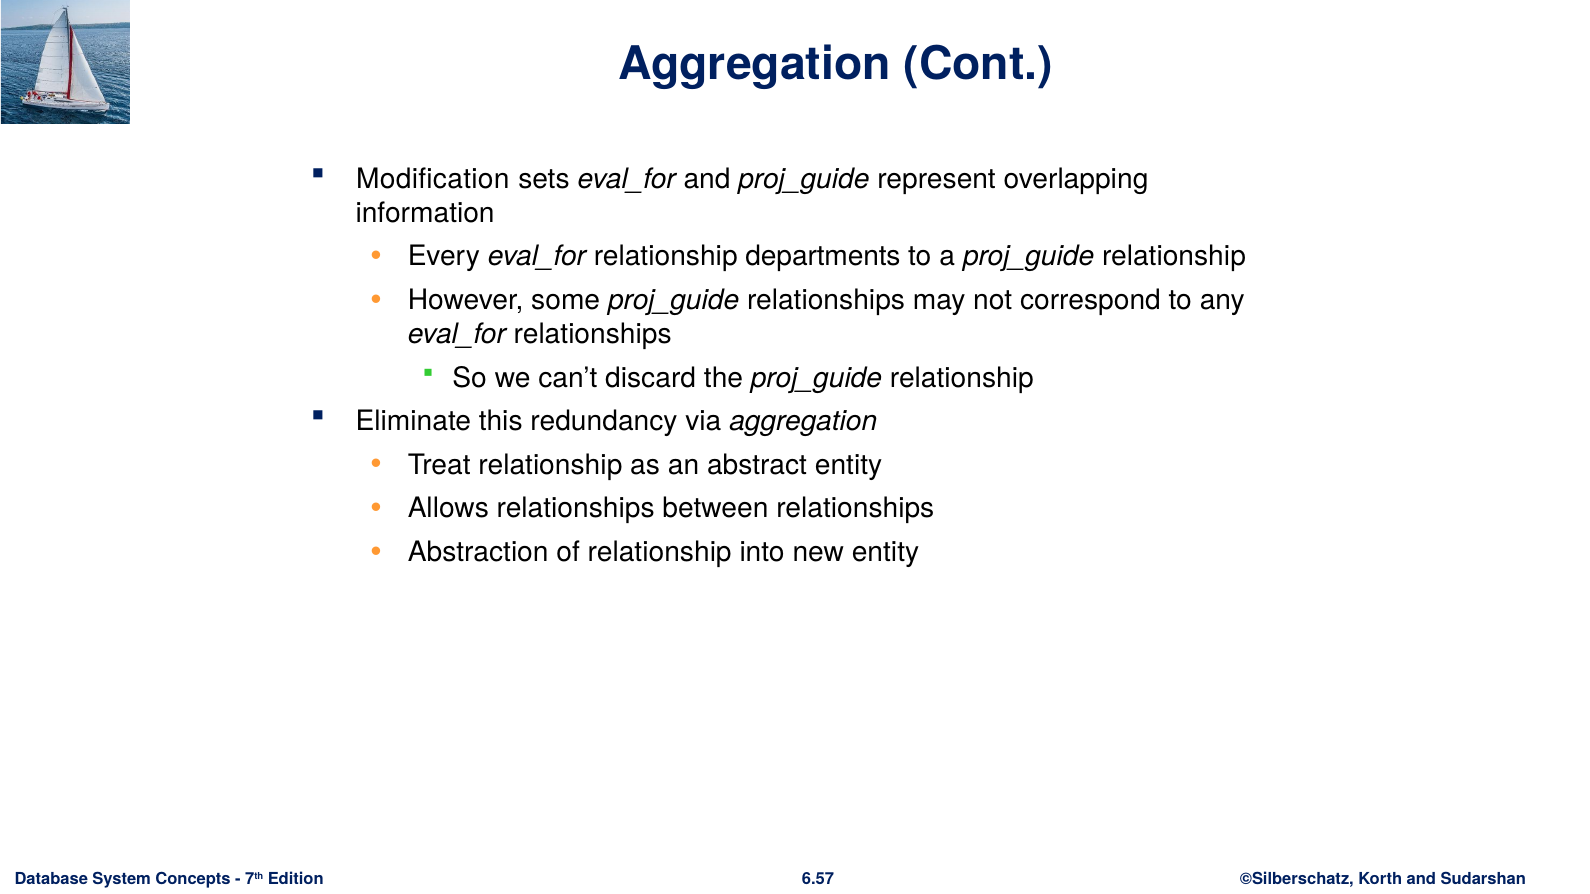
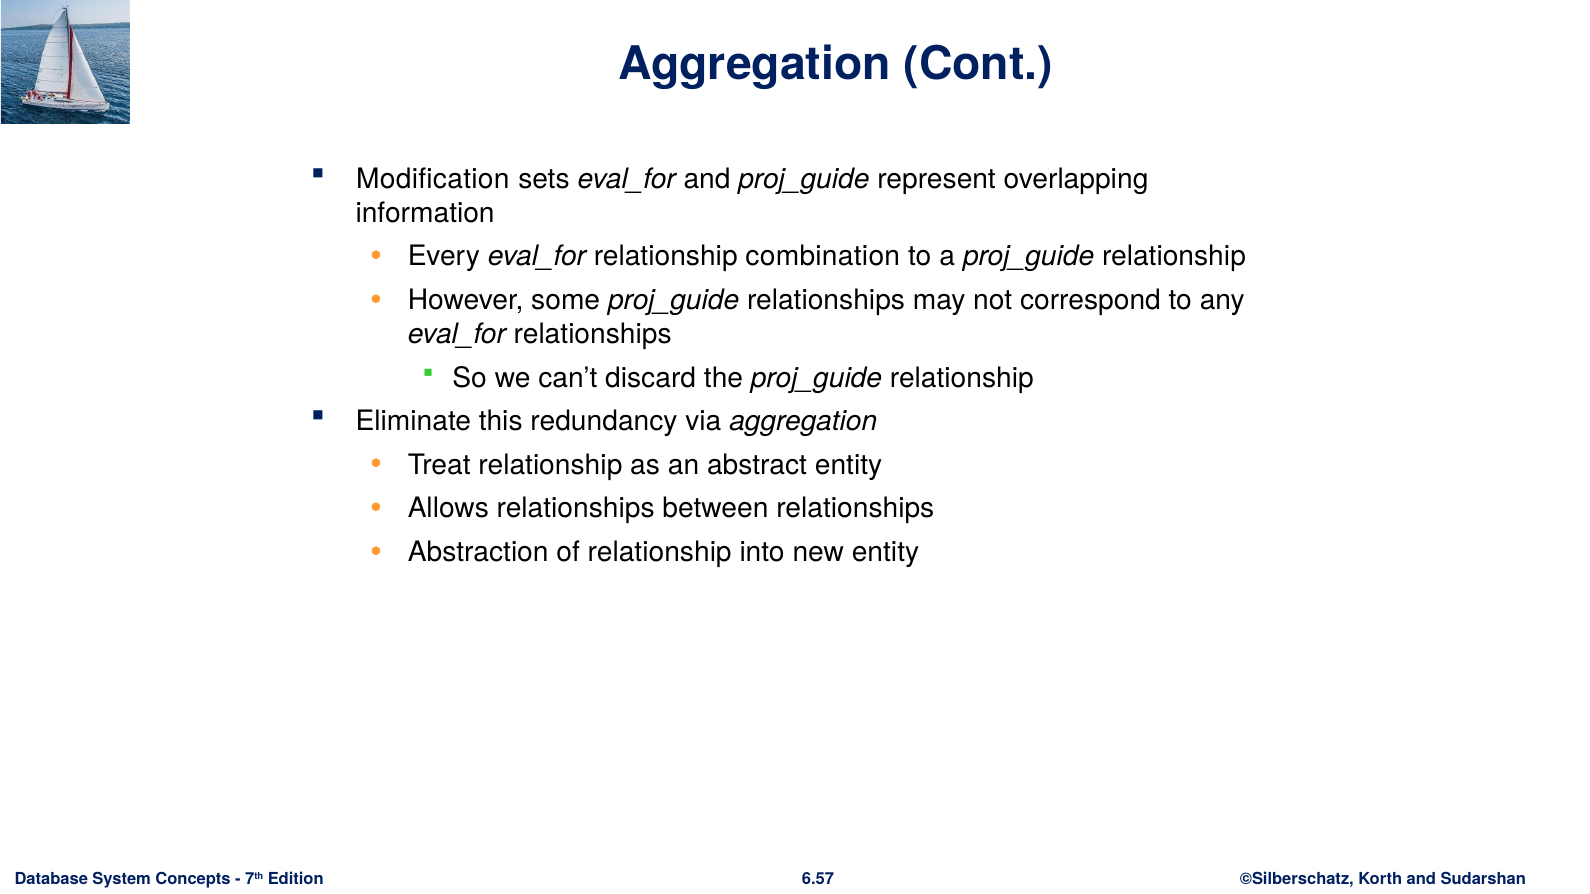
departments: departments -> combination (823, 257)
